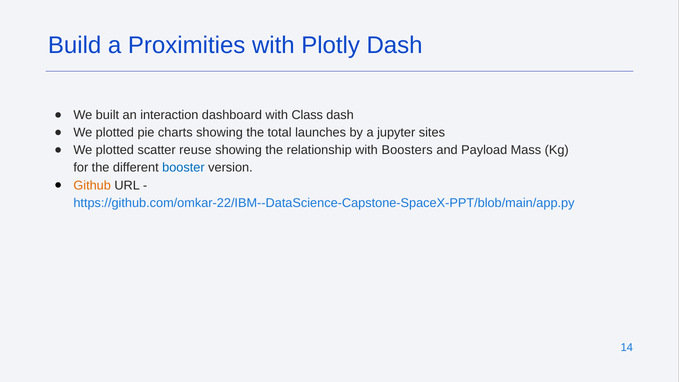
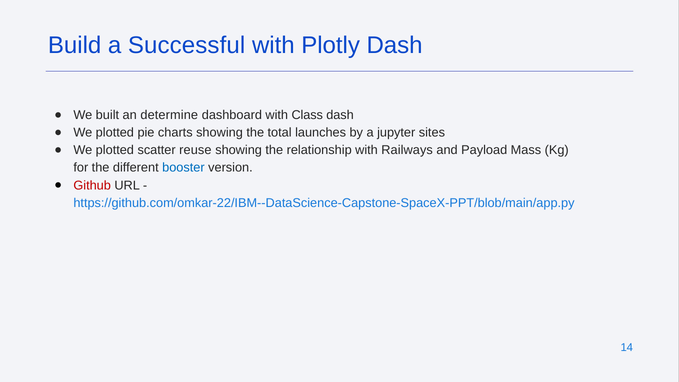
Proximities: Proximities -> Successful (187, 45)
interaction: interaction -> determine (169, 115)
Boosters: Boosters -> Railways (407, 150)
Github colour: orange -> red (92, 185)
